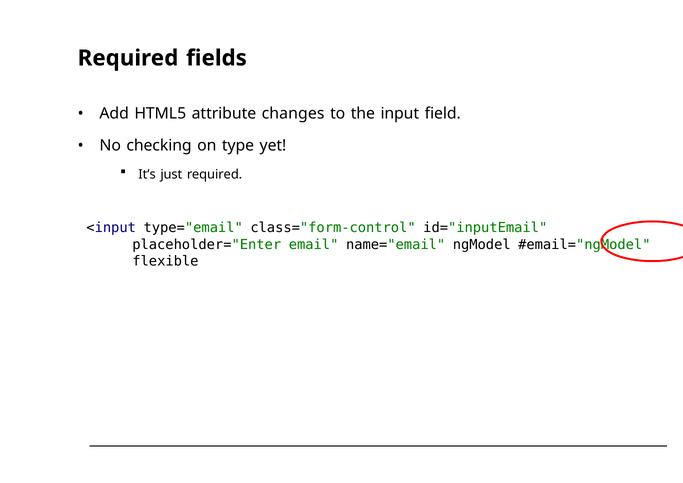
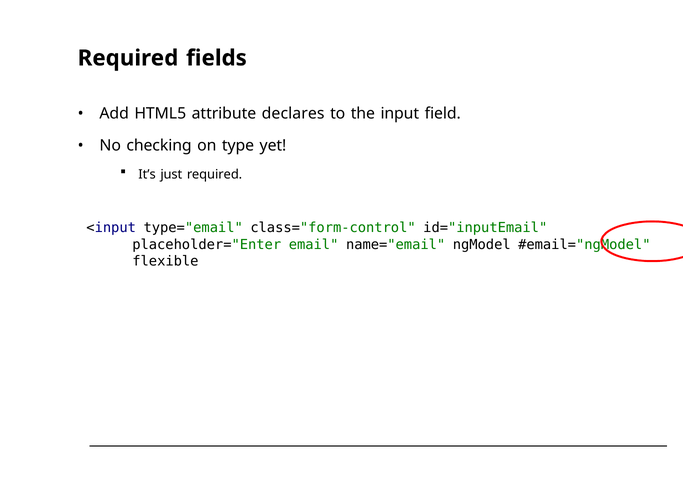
changes: changes -> declares (293, 114)
